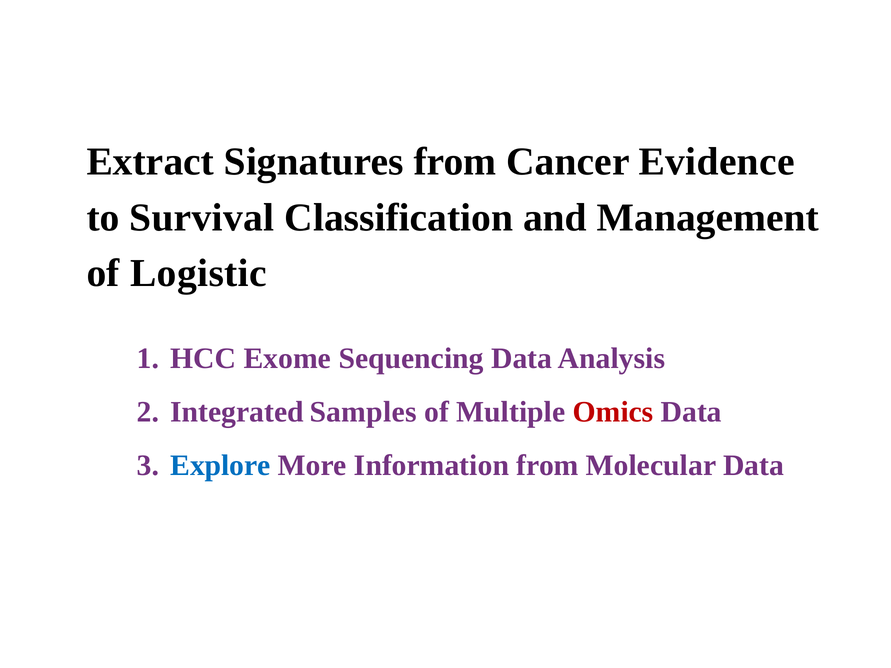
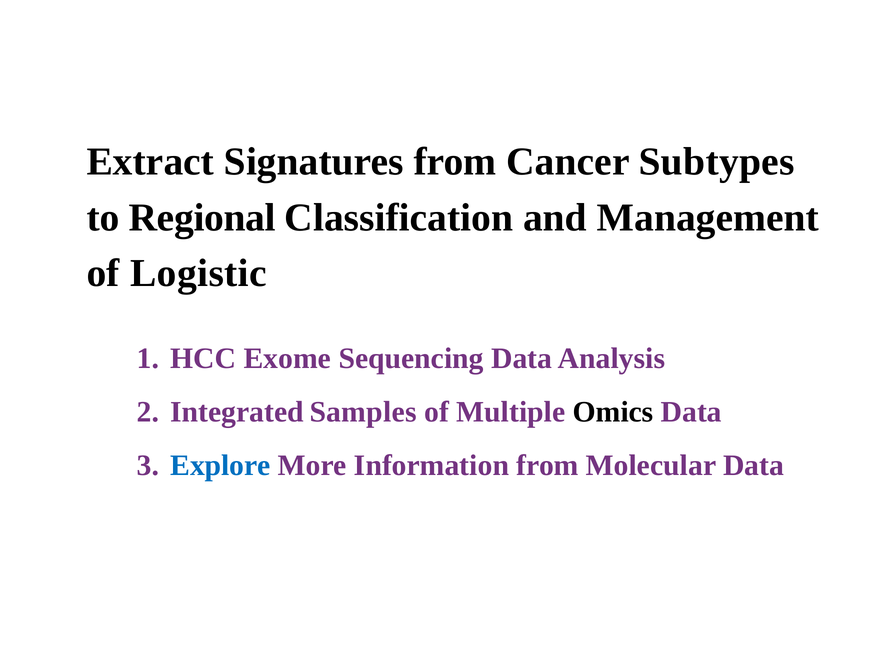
Evidence: Evidence -> Subtypes (717, 162)
Survival: Survival -> Regional (202, 218)
Omics colour: red -> black (613, 412)
